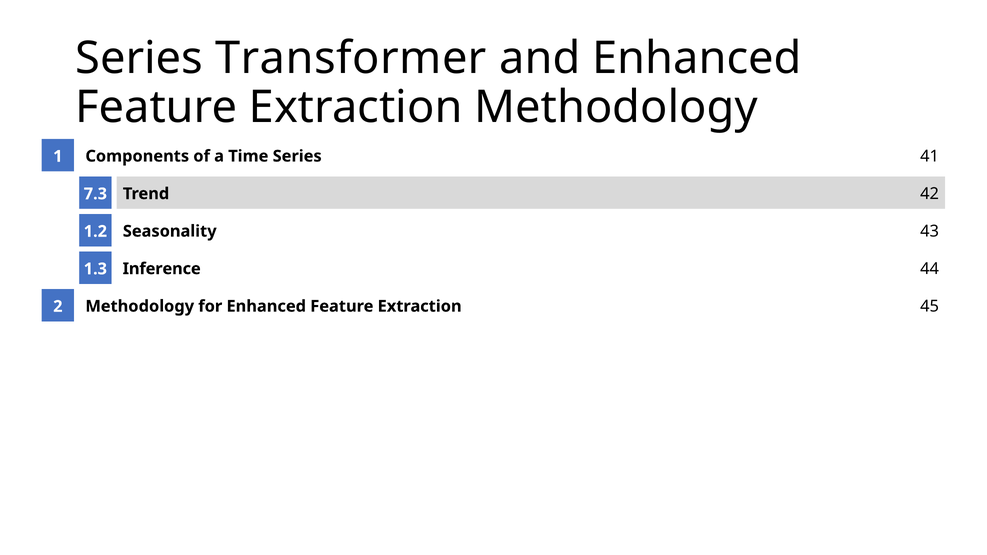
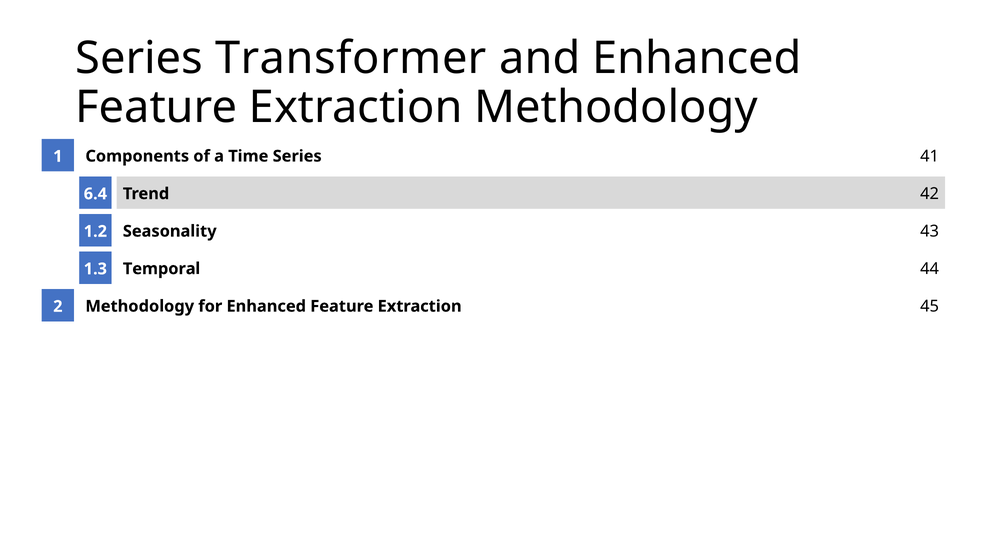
7.3: 7.3 -> 6.4 (95, 194)
Inference: Inference -> Temporal (162, 269)
